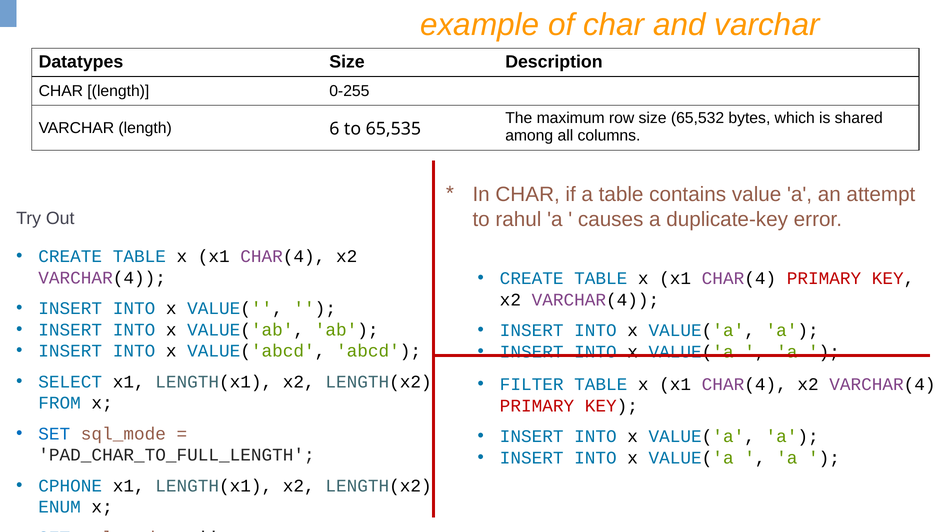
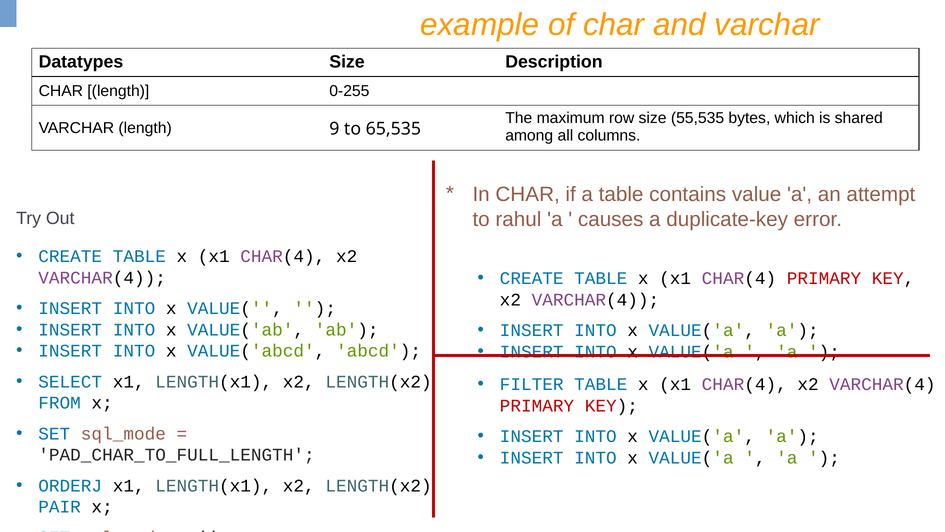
65,532: 65,532 -> 55,535 (698, 118)
6: 6 -> 9 (334, 129)
CPHONE: CPHONE -> ORDERJ (70, 485)
ENUM: ENUM -> PAIR (60, 507)
